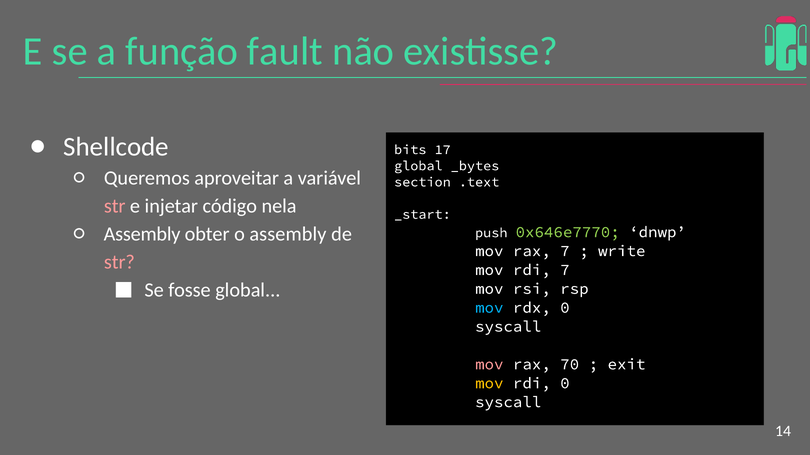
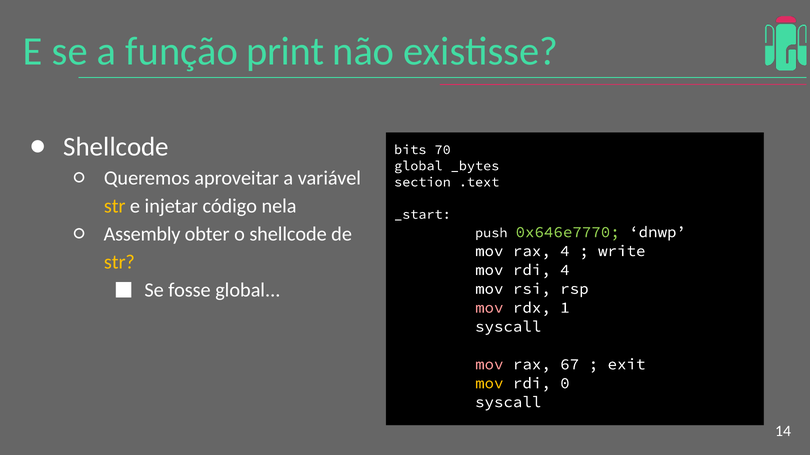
fault: fault -> print (285, 51)
17: 17 -> 70 (443, 150)
str colour: pink -> yellow (115, 206)
o assembly: assembly -> shellcode (288, 234)
rax 7: 7 -> 4 (565, 251)
str colour: pink -> yellow (119, 262)
rdi 7: 7 -> 4 (565, 270)
mov colour: light blue -> pink (489, 308)
rdx 0: 0 -> 1 (565, 308)
70: 70 -> 67 (570, 365)
